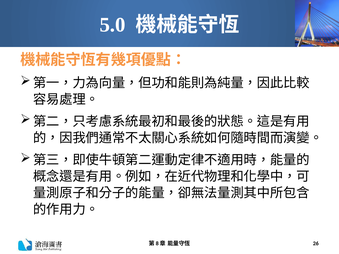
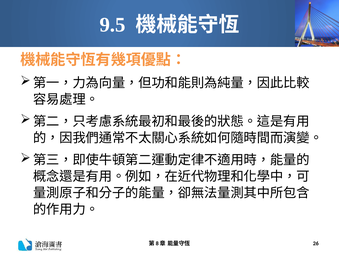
5.0: 5.0 -> 9.5 (113, 25)
